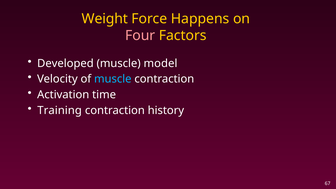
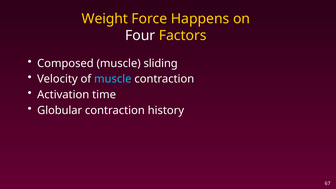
Four colour: pink -> white (140, 36)
Developed: Developed -> Composed (65, 63)
model: model -> sliding (161, 63)
Training: Training -> Globular (60, 110)
